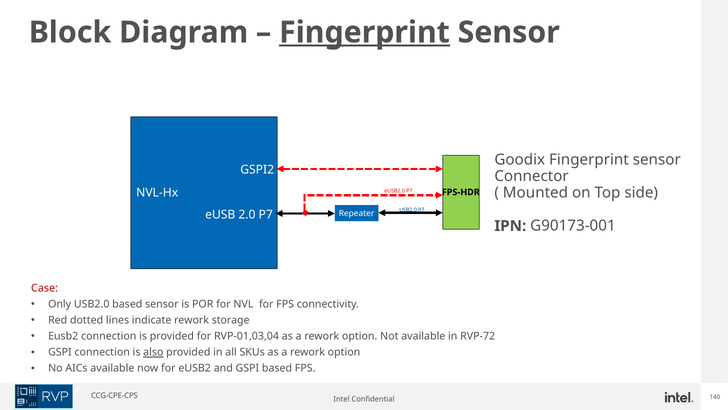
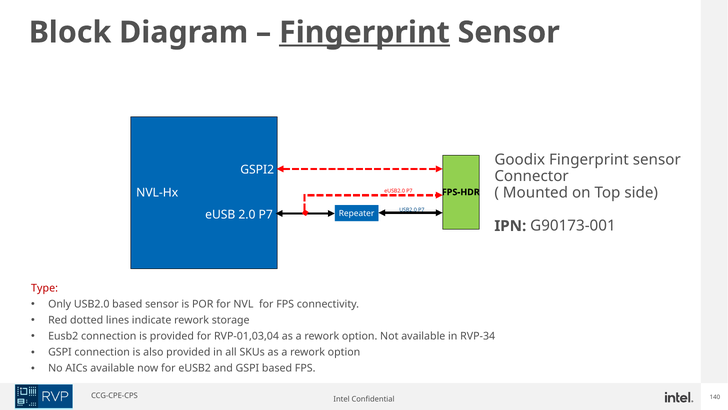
Case: Case -> Type (45, 288)
RVP-72: RVP-72 -> RVP-34 (478, 336)
also underline: present -> none (153, 352)
